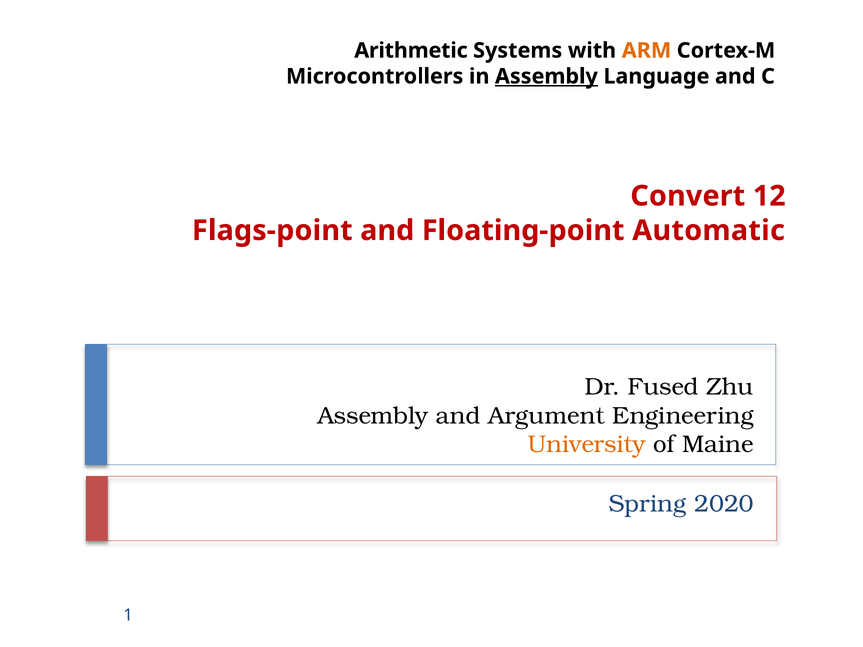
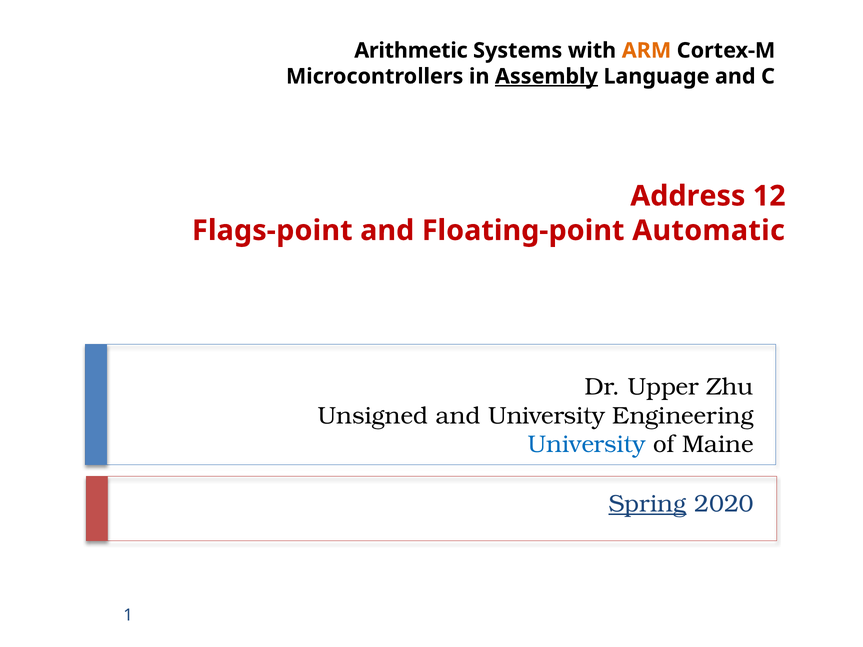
Convert: Convert -> Address (688, 196)
Fused: Fused -> Upper (663, 387)
Assembly: Assembly -> Unsigned (373, 416)
and Argument: Argument -> University (547, 416)
University colour: orange -> blue (587, 445)
Spring underline: none -> present (647, 504)
